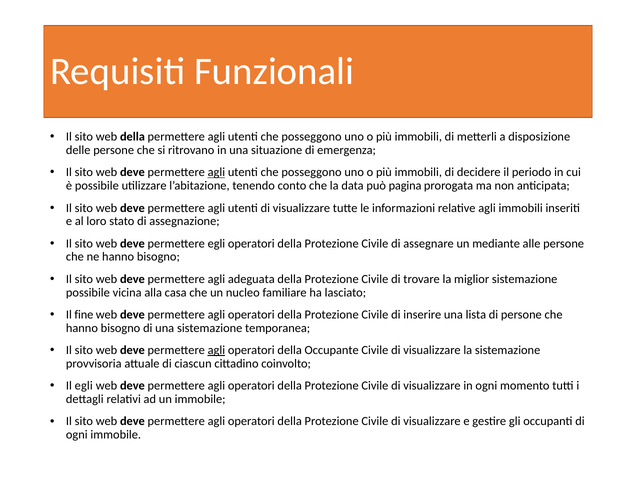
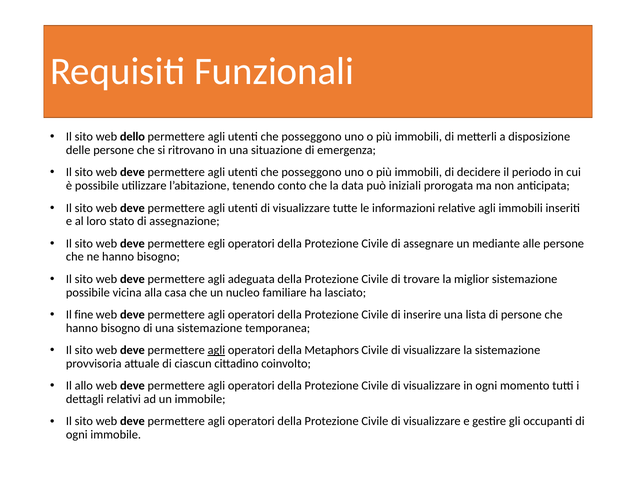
web della: della -> dello (132, 137)
agli underline: present -> none (216, 172)
pagina: pagina -> iniziali (405, 186)
Occupante: Occupante -> Metaphors (332, 350)
Il egli: egli -> allo (84, 386)
